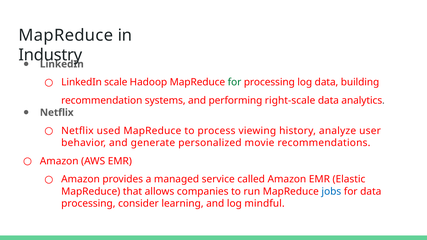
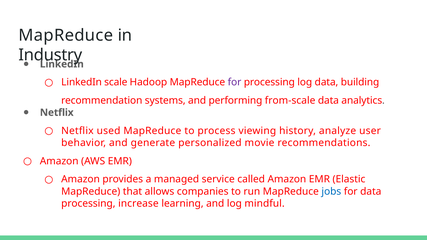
for colour: green -> purple (235, 82)
right-scale: right-scale -> from-scale (290, 100)
consider: consider -> increase (138, 204)
